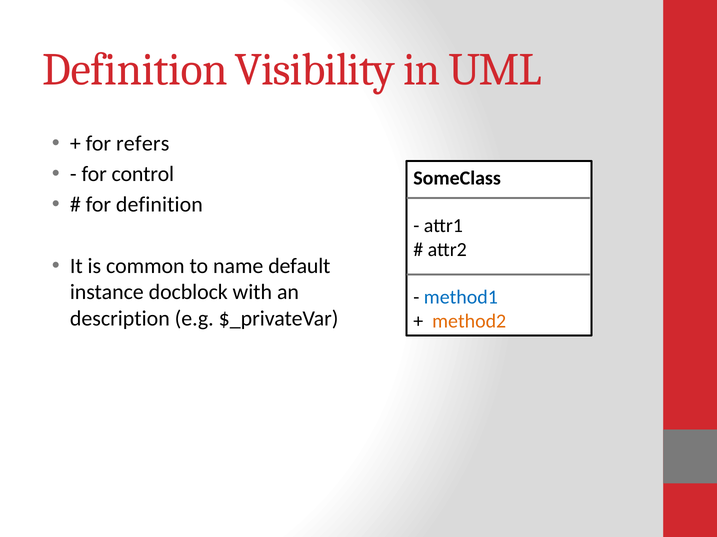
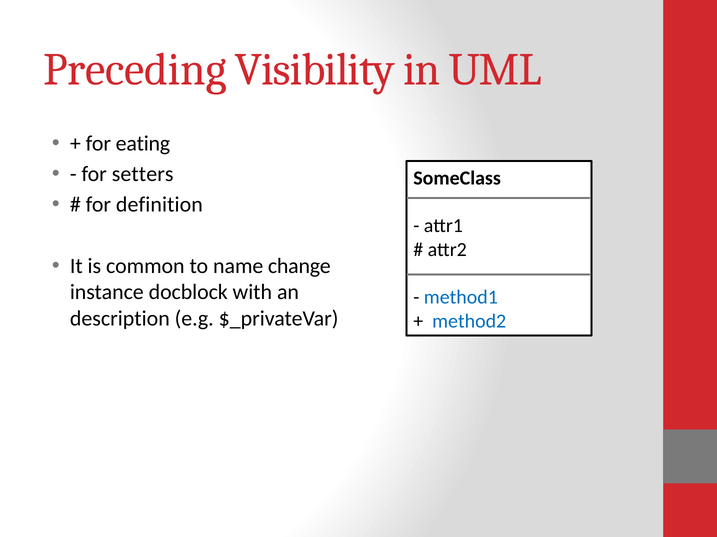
Definition: Definition -> Preceding (135, 70)
refers: refers -> eating (143, 144)
control: control -> setters (143, 174)
default: default -> change (299, 266)
method2 colour: orange -> blue (469, 322)
